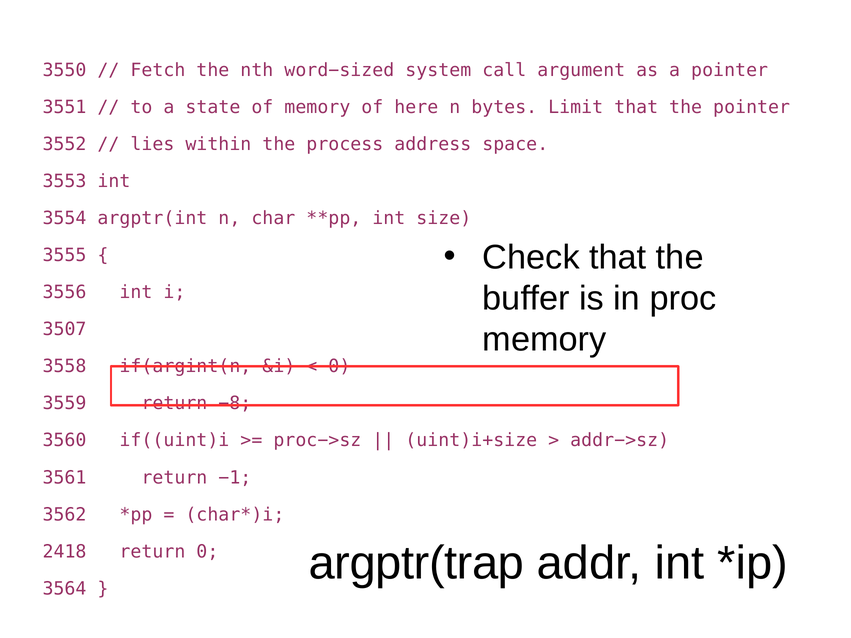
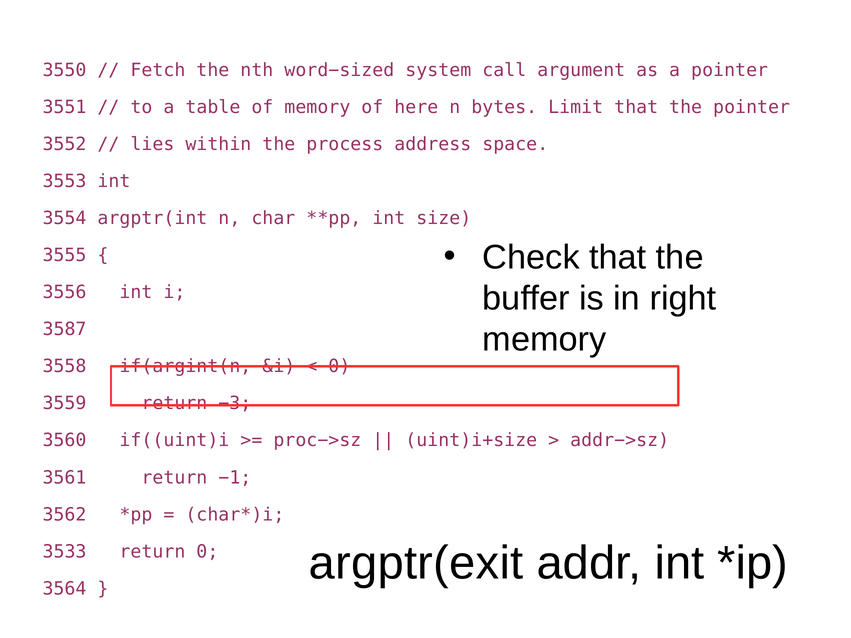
state: state -> table (213, 107)
proc: proc -> right (683, 299)
3507: 3507 -> 3587 (65, 329)
−8: −8 -> −3 (235, 404)
argptr(trap: argptr(trap -> argptr(exit (416, 563)
2418: 2418 -> 3533 (65, 552)
